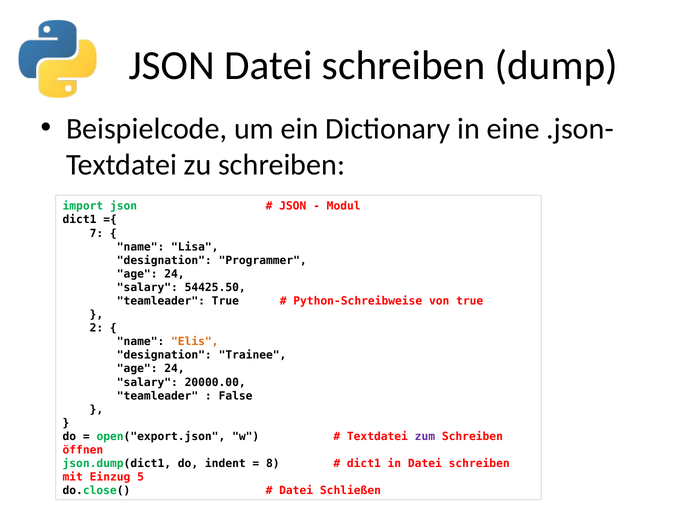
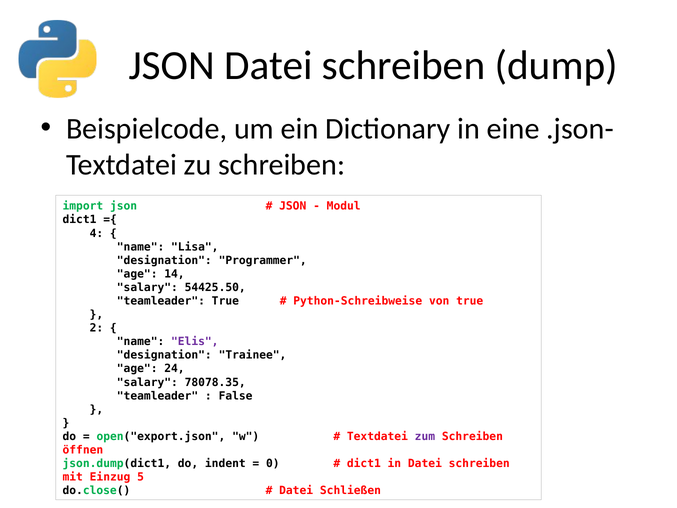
7: 7 -> 4 (96, 233)
24: 24 -> 14 (174, 274)
Elis colour: orange -> purple (195, 341)
20000.00: 20000.00 -> 78078.35 (215, 382)
8: 8 -> 0 (273, 463)
